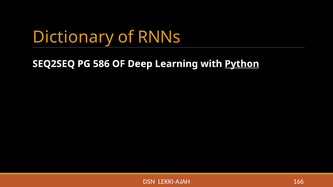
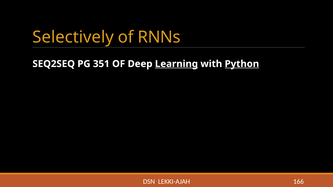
Dictionary: Dictionary -> Selectively (73, 37)
586: 586 -> 351 (101, 64)
Learning underline: none -> present (176, 64)
